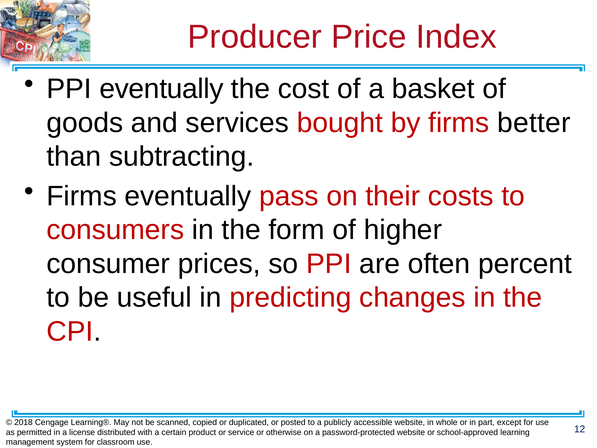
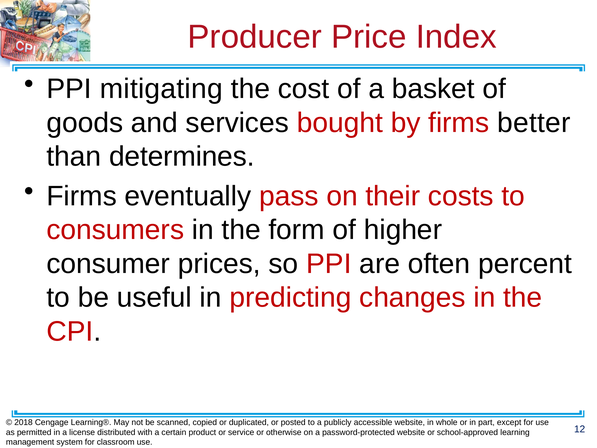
PPI eventually: eventually -> mitigating (161, 89)
subtracting: subtracting -> determines (182, 156)
